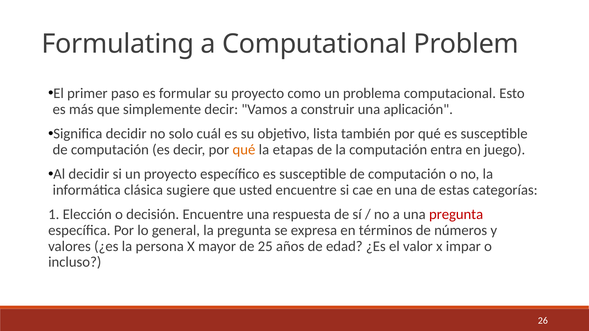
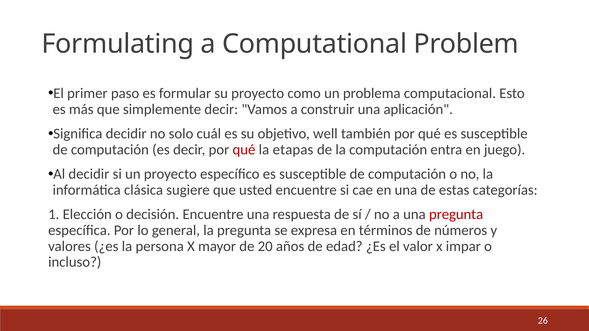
lista: lista -> well (325, 134)
qué colour: orange -> red (244, 150)
25: 25 -> 20 (265, 246)
